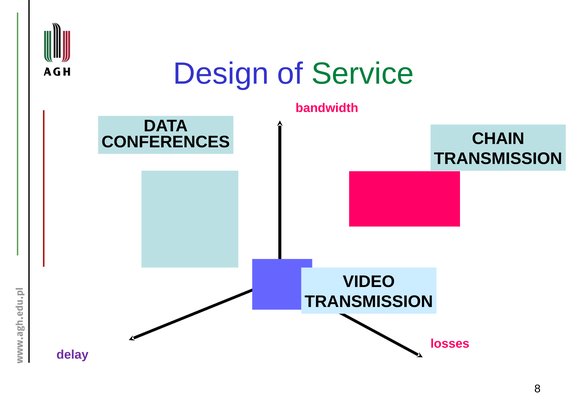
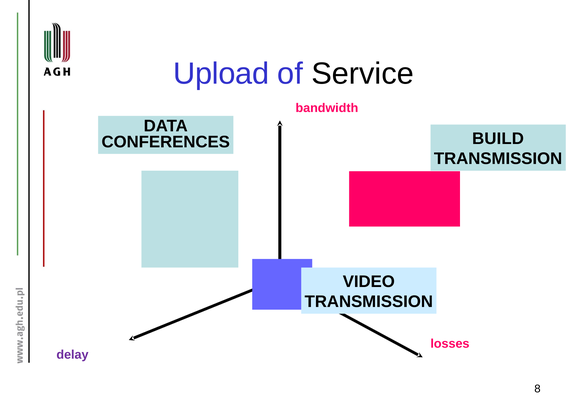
Design: Design -> Upload (221, 74)
Service colour: green -> black (363, 74)
CHAIN: CHAIN -> BUILD (498, 139)
